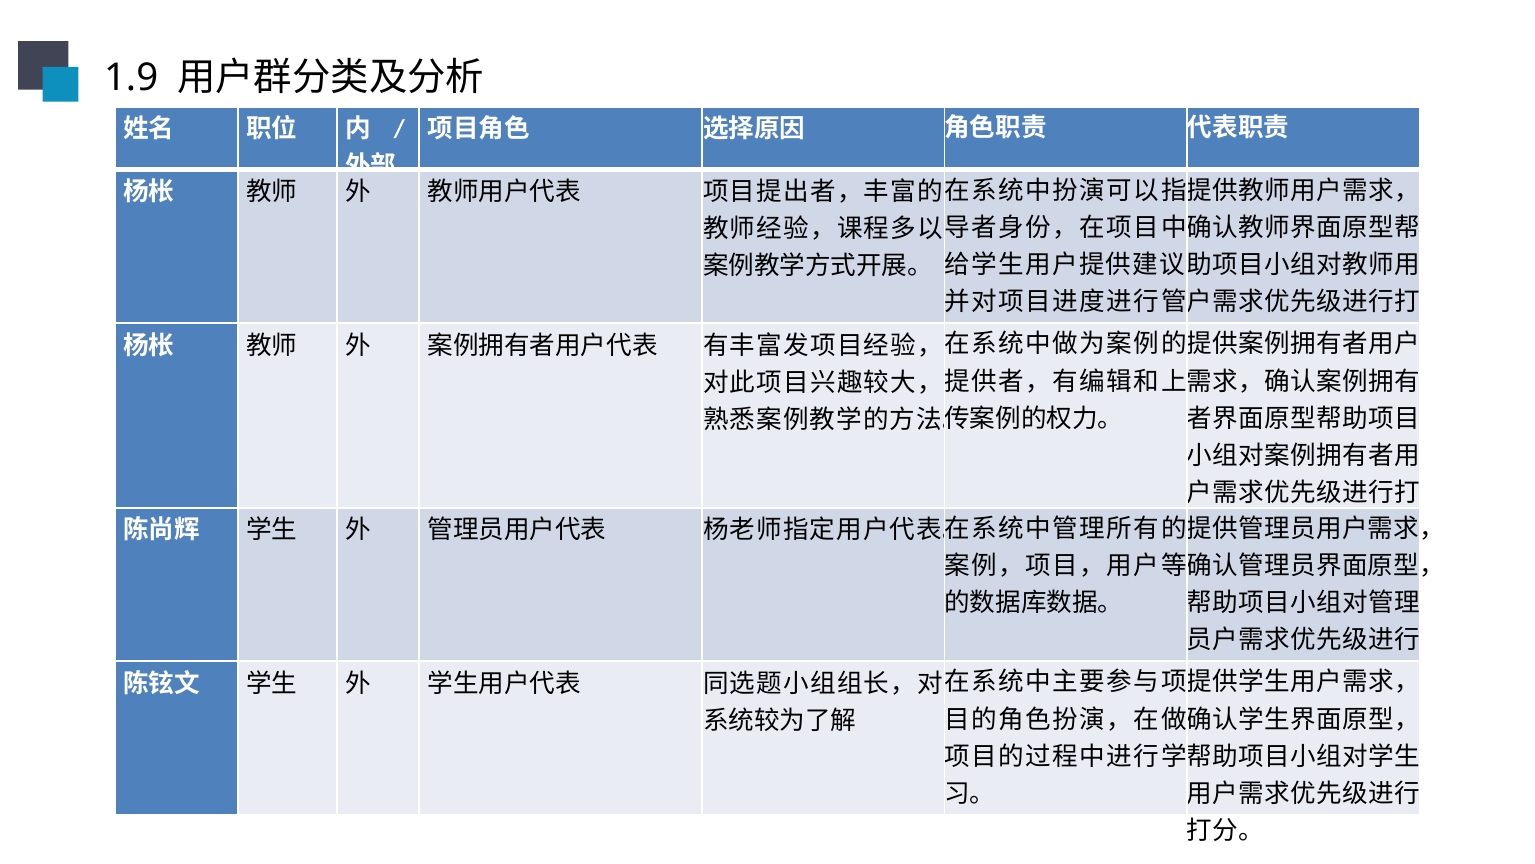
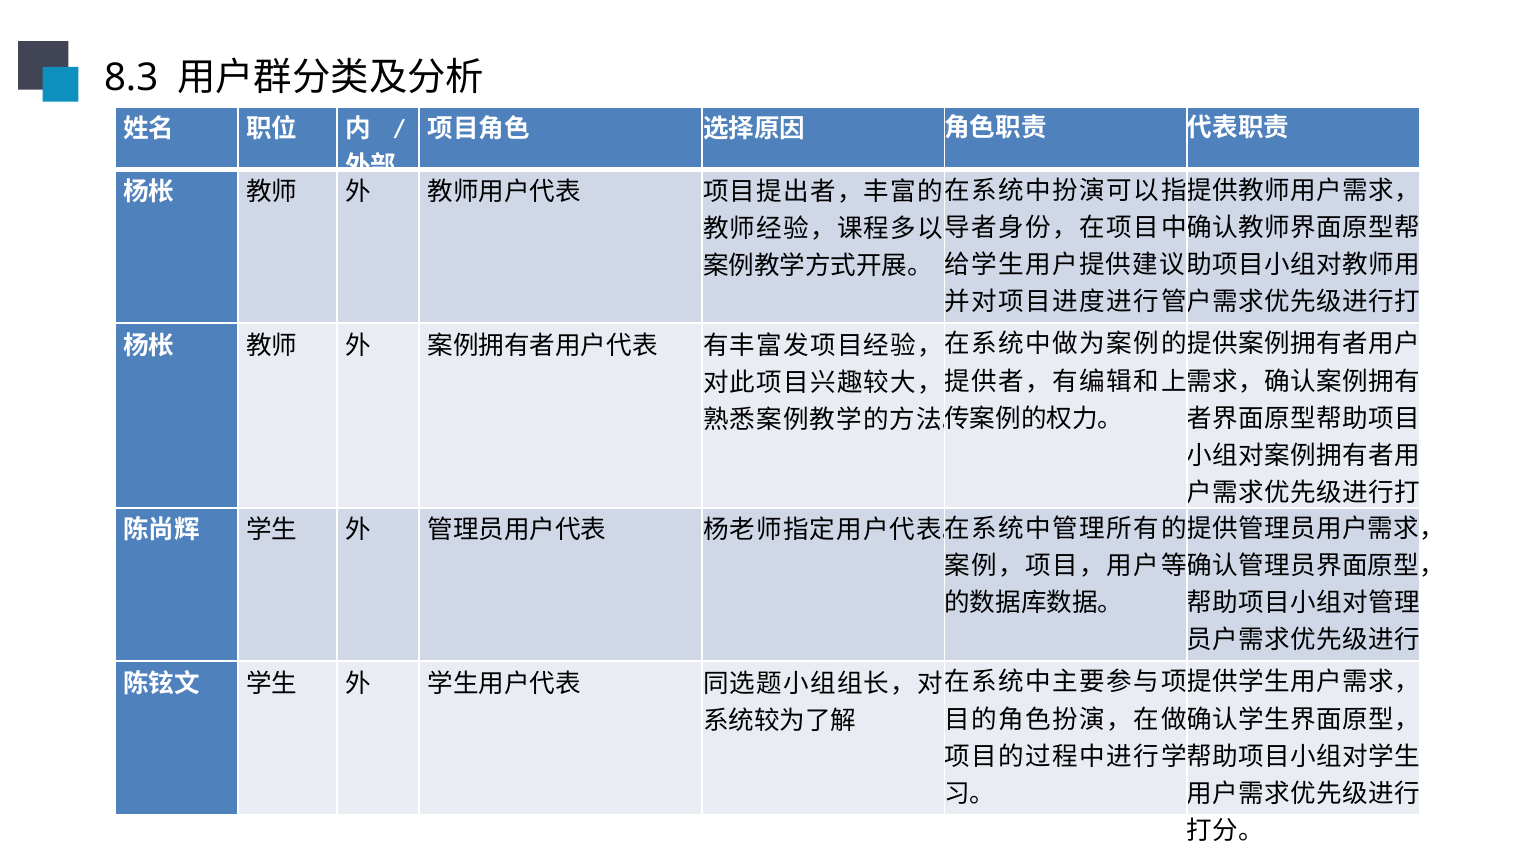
1.9: 1.9 -> 8.3 (131, 78)
